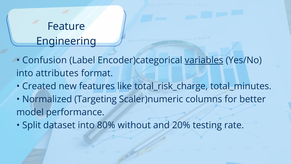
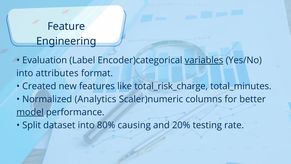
Confusion: Confusion -> Evaluation (45, 60)
Targeting: Targeting -> Analytics (95, 99)
model underline: none -> present (30, 112)
without: without -> causing (134, 125)
